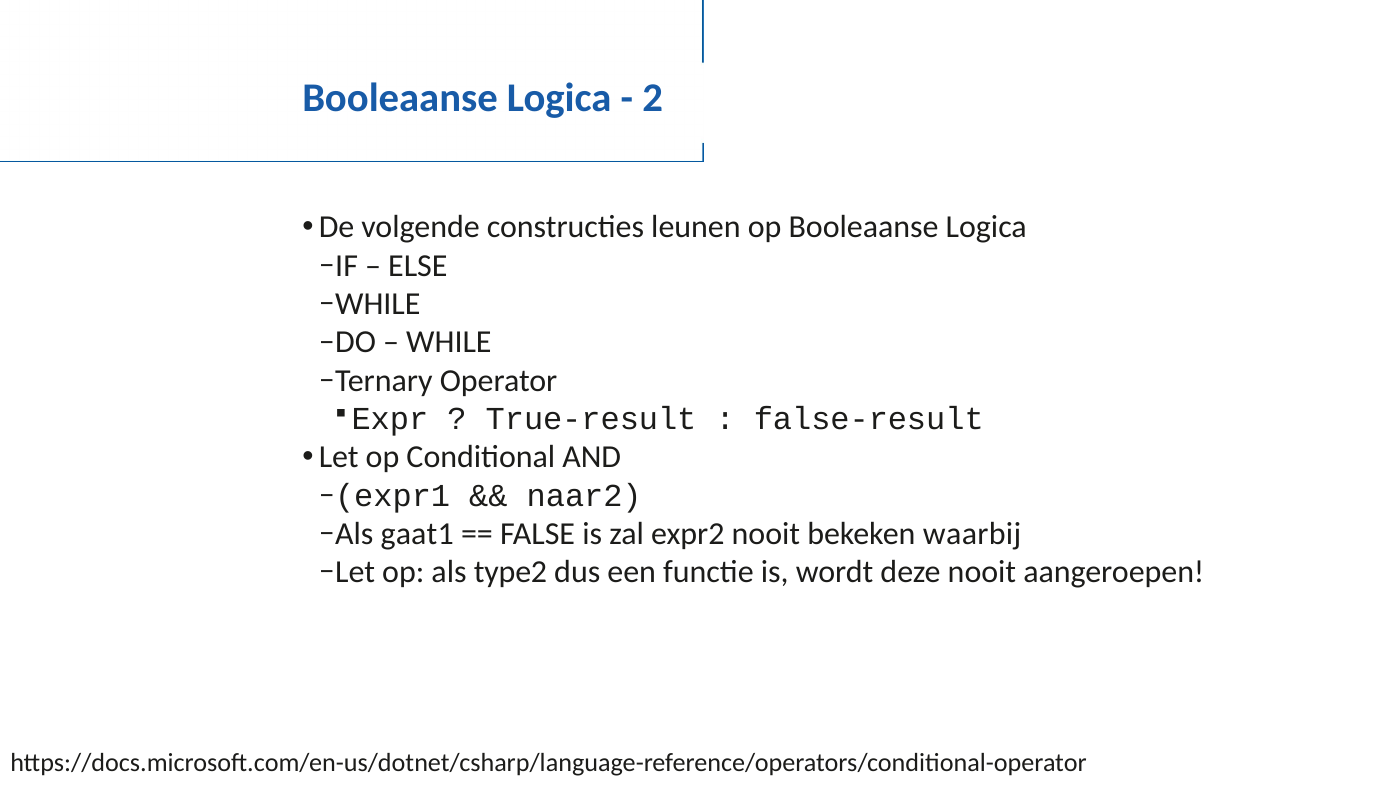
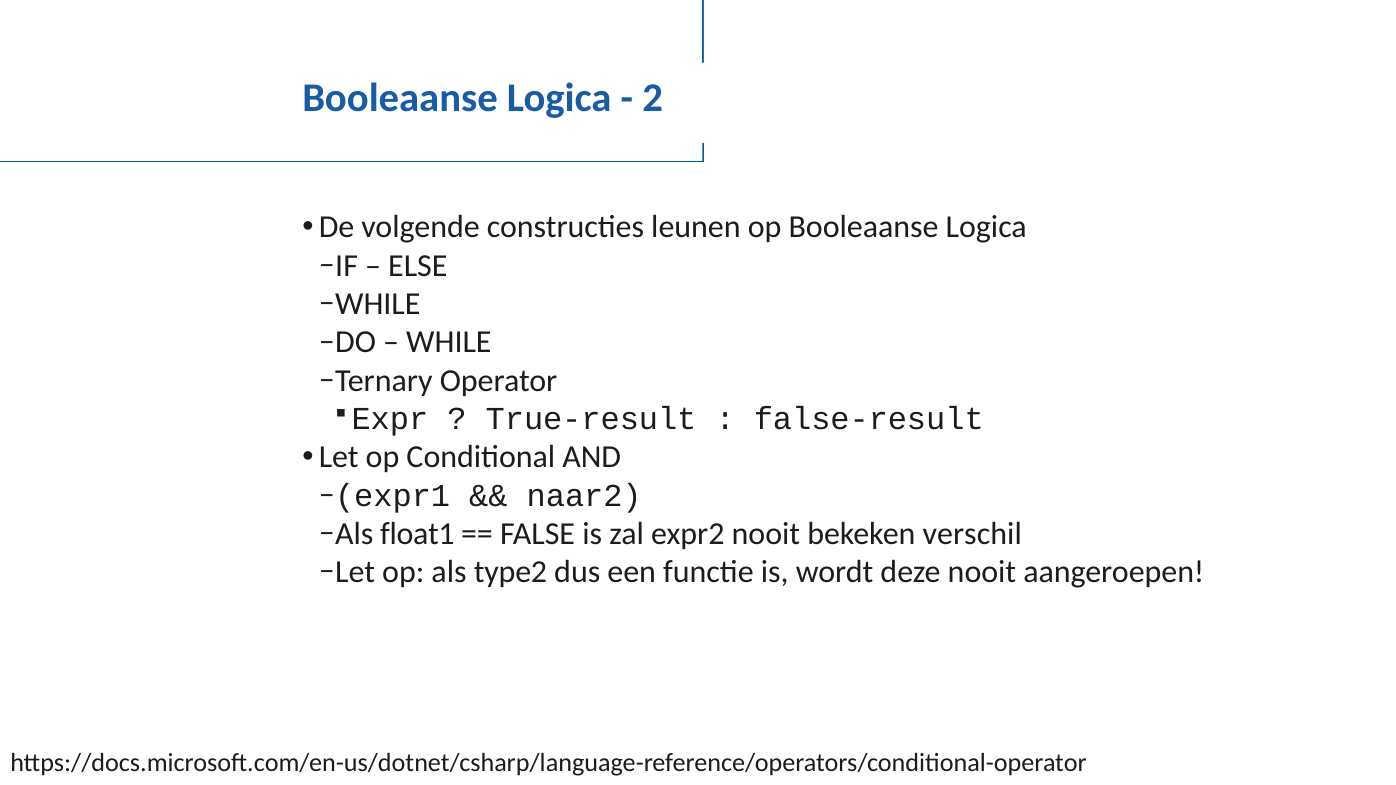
gaat1: gaat1 -> float1 (417, 534)
waarbij: waarbij -> verschil (972, 534)
